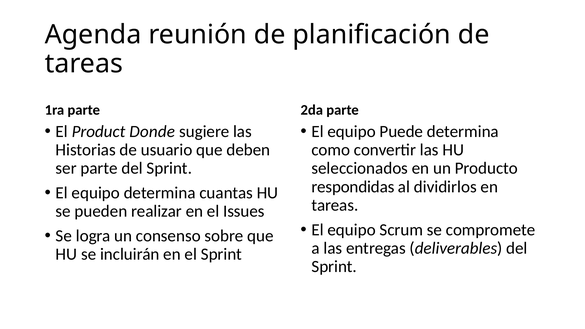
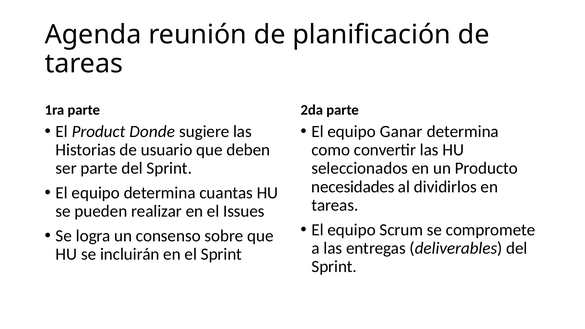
Puede: Puede -> Ganar (401, 132)
respondidas: respondidas -> necesidades (353, 187)
